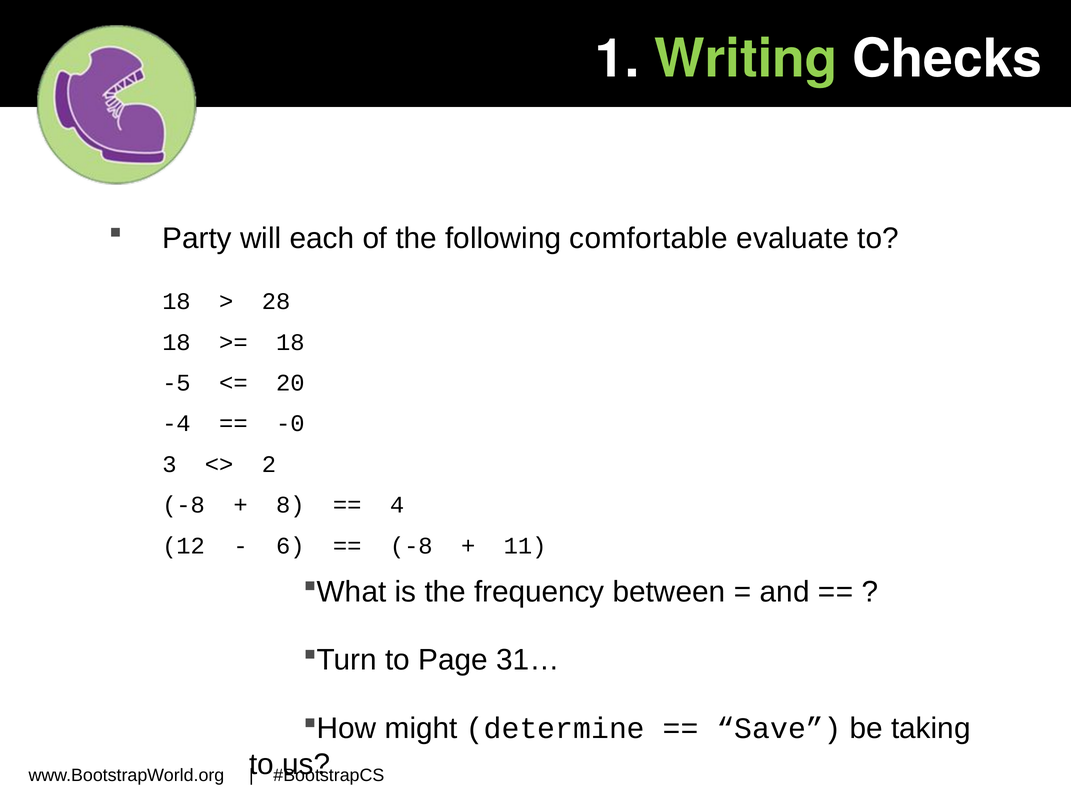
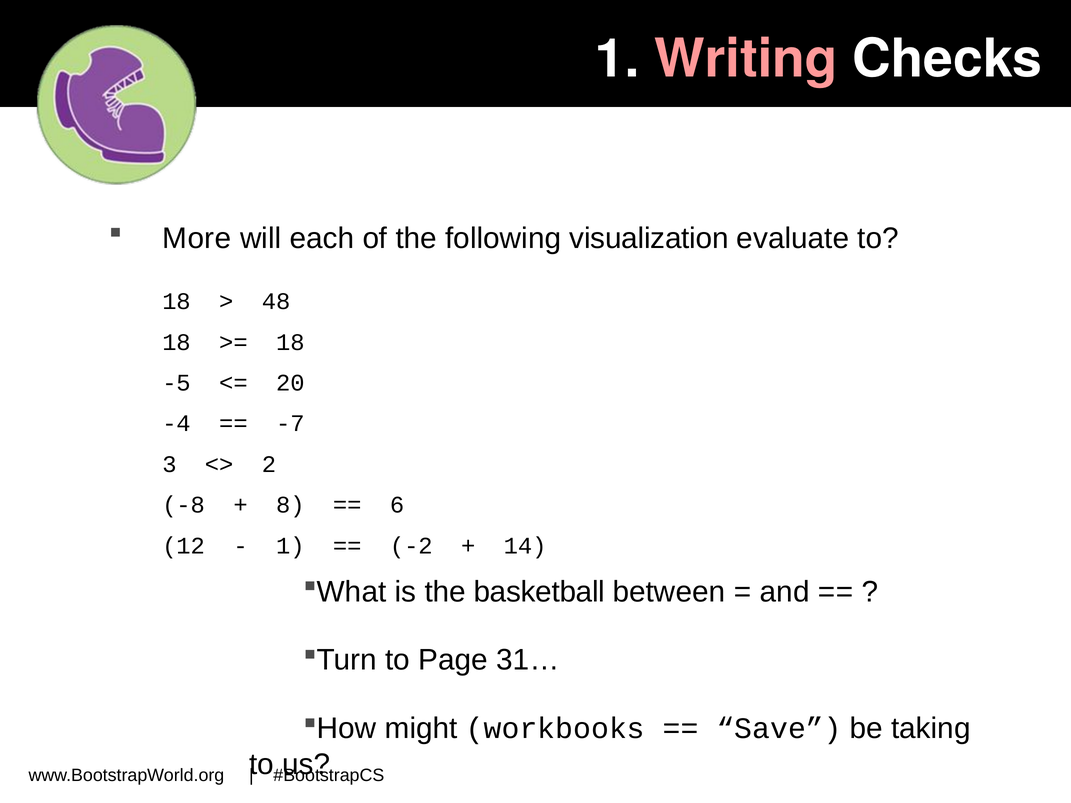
Writing colour: light green -> pink (746, 59)
Party: Party -> More (197, 238)
comfortable: comfortable -> visualization (649, 238)
28: 28 -> 48 (276, 302)
-0: -0 -> -7 (290, 424)
4: 4 -> 6 (397, 505)
6: 6 -> 1 (290, 546)
-8: -8 -> -2 (411, 546)
11: 11 -> 14 (525, 546)
frequency: frequency -> basketball (539, 592)
determine: determine -> workbooks (555, 729)
